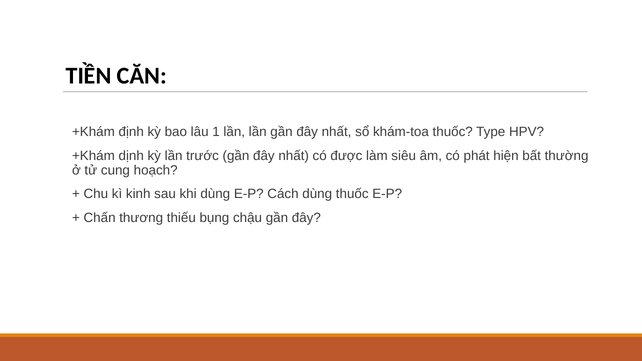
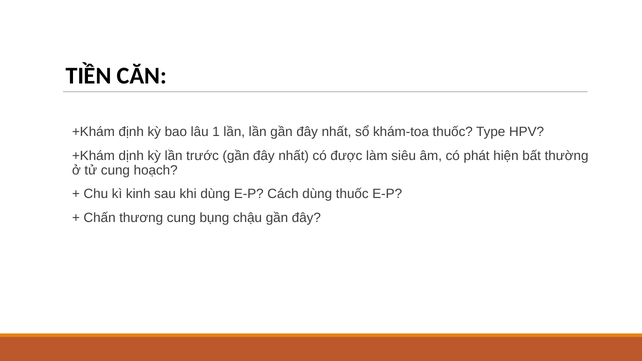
thương thiếu: thiếu -> cung (181, 218)
